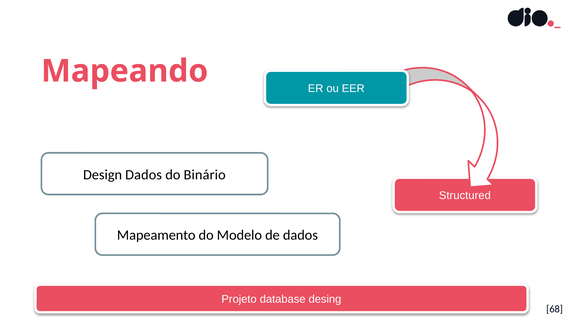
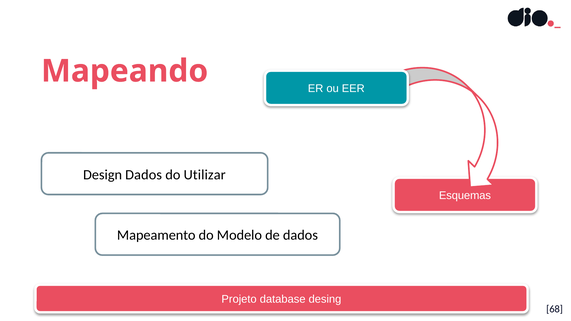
Binário: Binário -> Utilizar (205, 175)
Structured: Structured -> Esquemas (465, 196)
